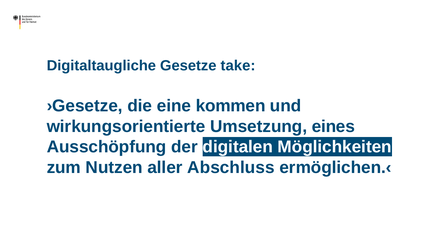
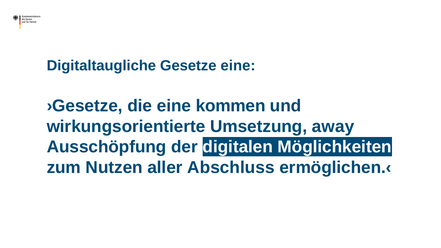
Gesetze take: take -> eine (238, 66)
eines: eines -> away (333, 126)
